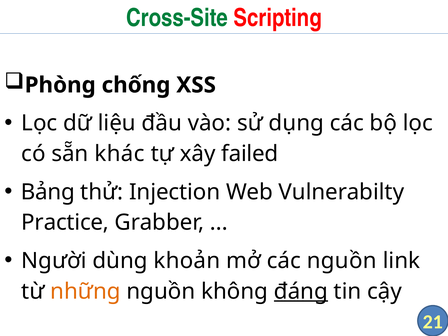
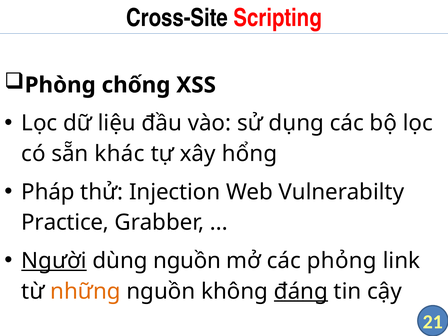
Cross-Site colour: green -> black (177, 18)
failed: failed -> hổng (250, 154)
Bảng: Bảng -> Pháp (48, 192)
Người underline: none -> present (54, 261)
dùng khoản: khoản -> nguồn (187, 261)
các nguồn: nguồn -> phỏng (342, 261)
